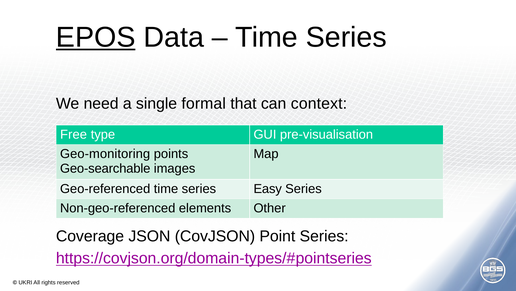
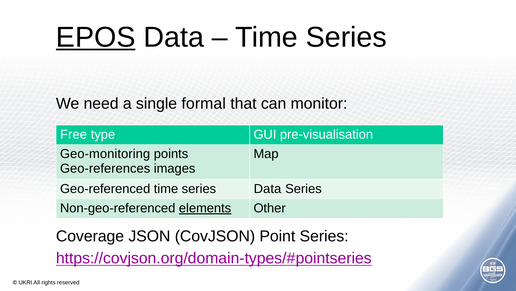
context: context -> monitor (319, 103)
Geo-searchable: Geo-searchable -> Geo-references (105, 168)
series Easy: Easy -> Data (268, 188)
elements underline: none -> present (205, 208)
